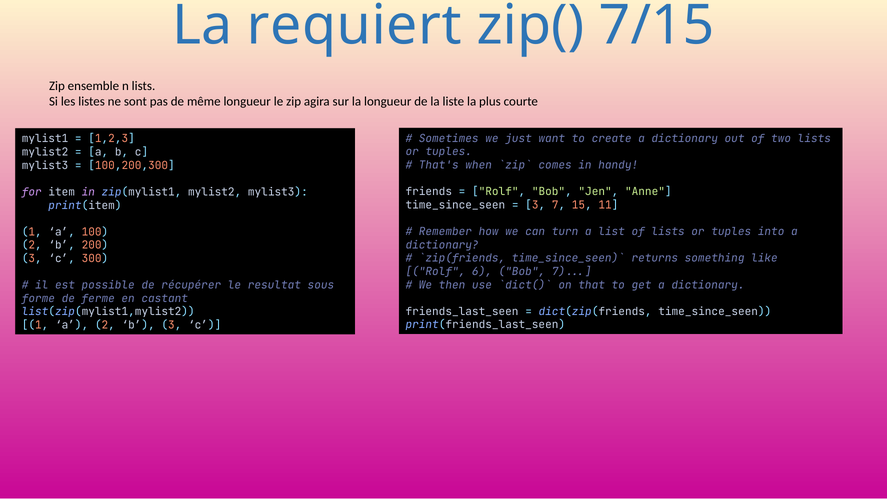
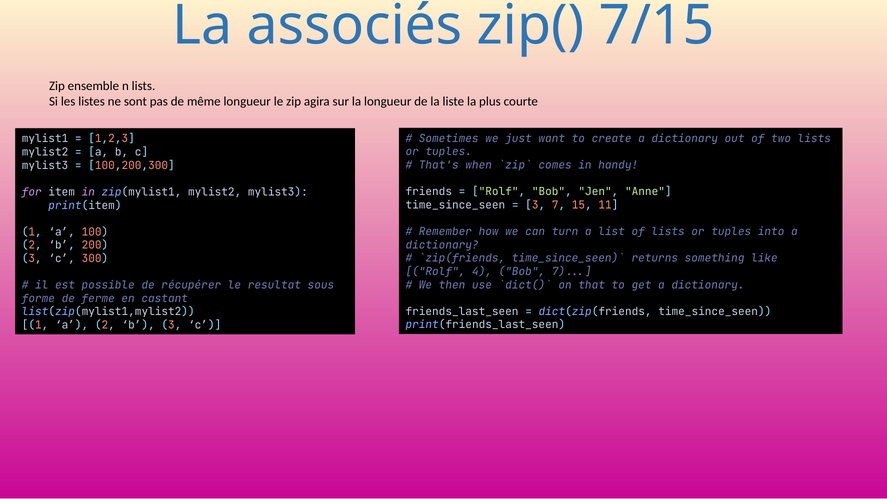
requiert: requiert -> associés (355, 25)
6: 6 -> 4 (482, 272)
